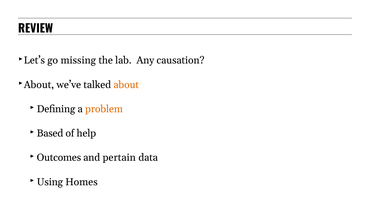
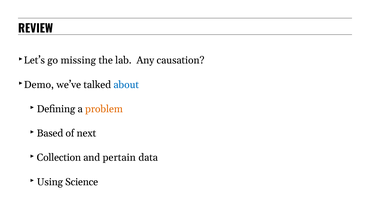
About: About -> Demo (39, 85)
about colour: orange -> blue (126, 85)
help: help -> next (86, 133)
Outcomes: Outcomes -> Collection (59, 157)
Homes: Homes -> Science (82, 182)
